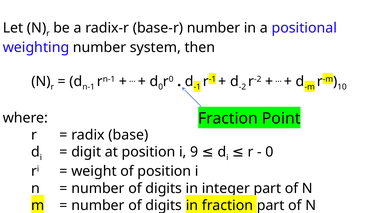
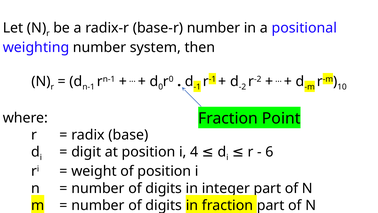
0: 0 -> 6 (269, 152)
9: 9 -> 4 (194, 152)
